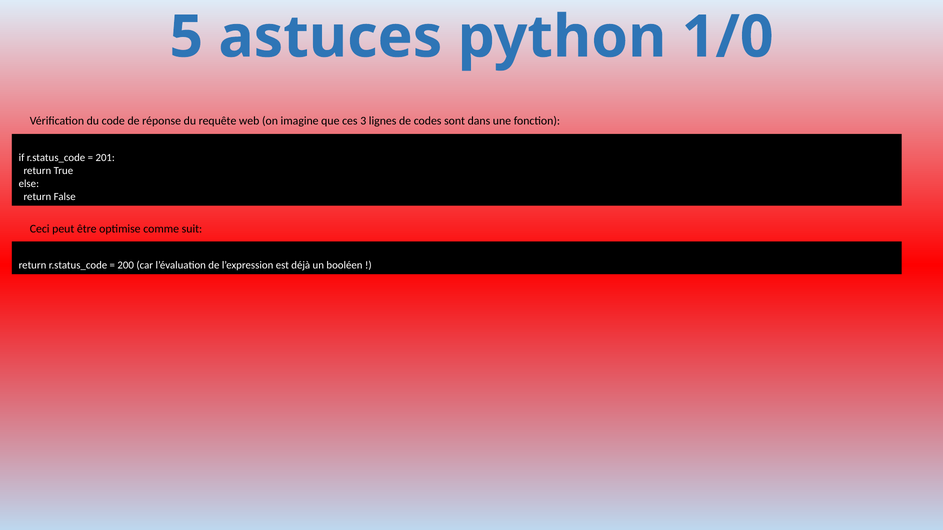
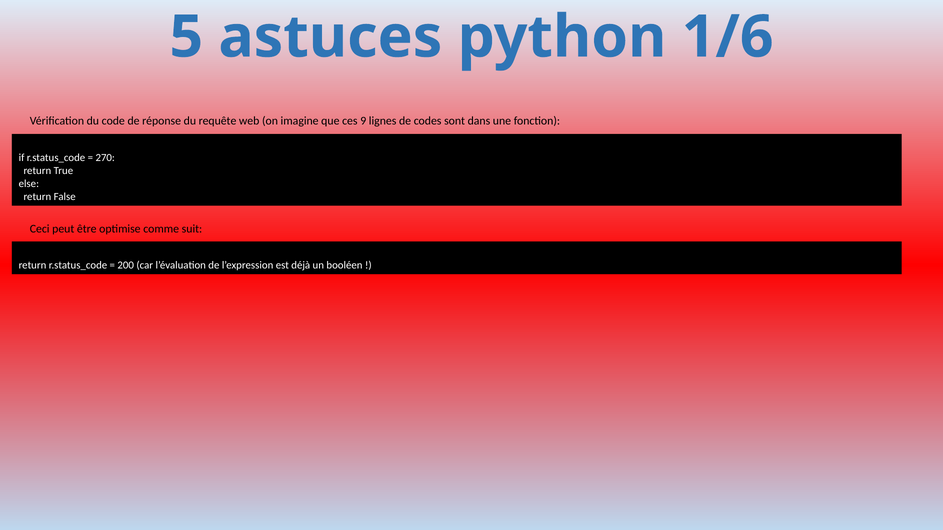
1/0: 1/0 -> 1/6 (728, 37)
3: 3 -> 9 (363, 121)
201: 201 -> 270 (105, 158)
